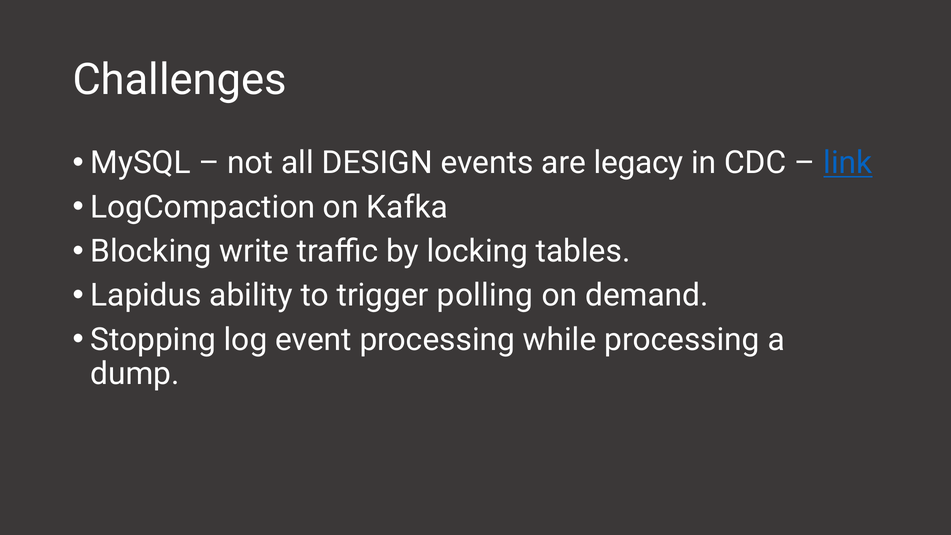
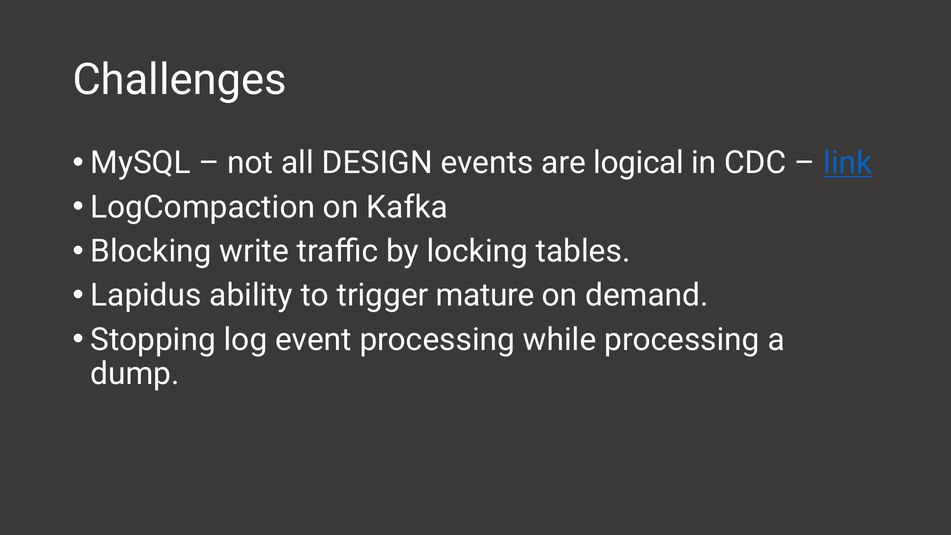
legacy: legacy -> logical (639, 163)
polling: polling -> mature (485, 295)
